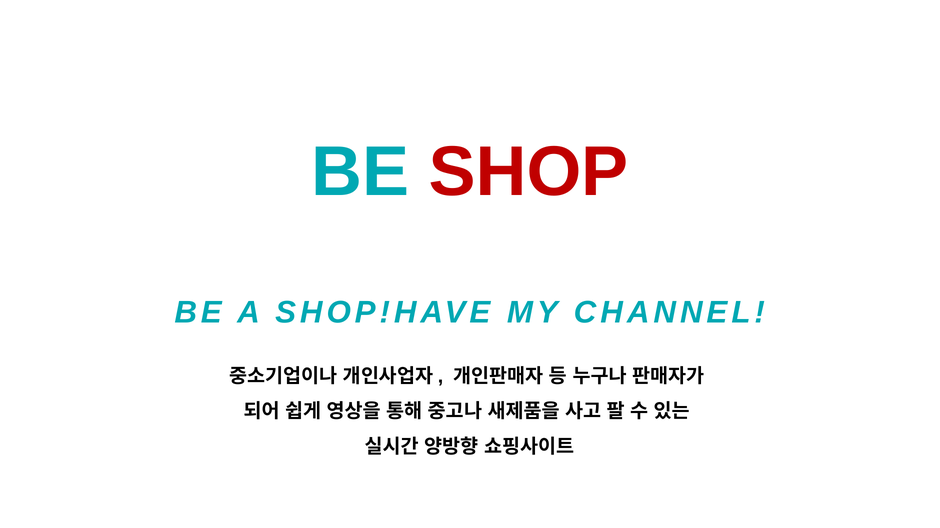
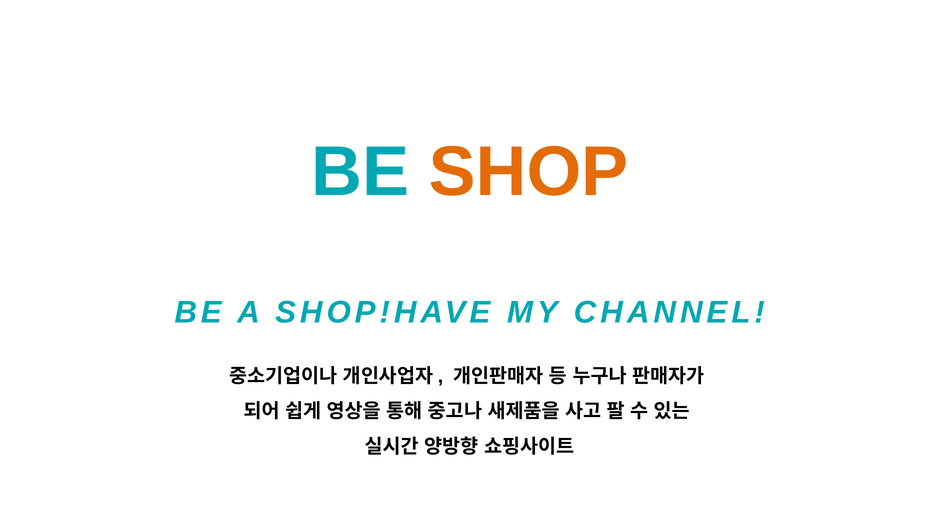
SHOP colour: red -> orange (529, 172)
